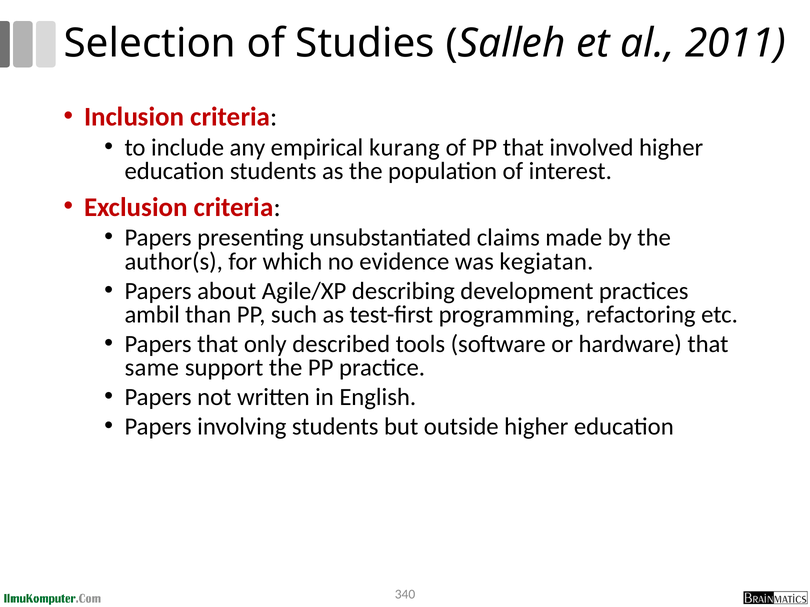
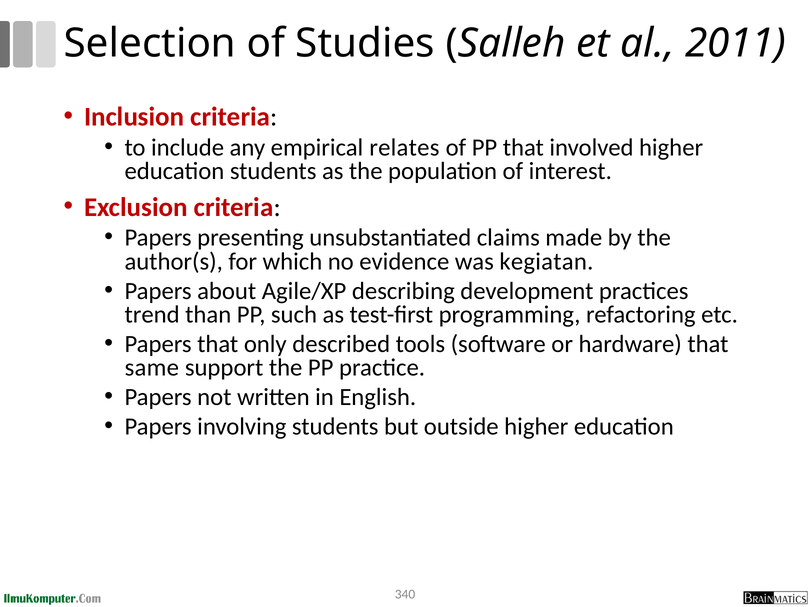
kurang: kurang -> relates (404, 148)
ambil: ambil -> trend (152, 315)
